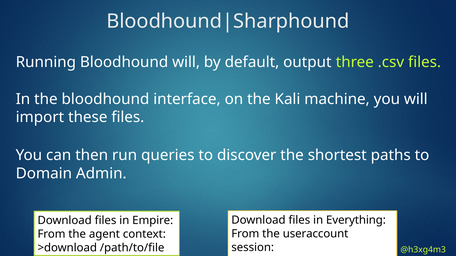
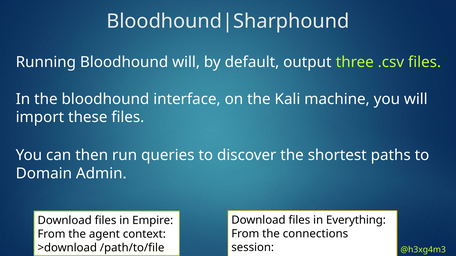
useraccount: useraccount -> connections (315, 234)
